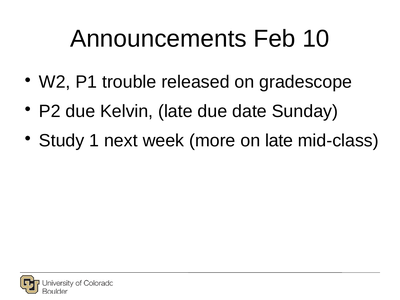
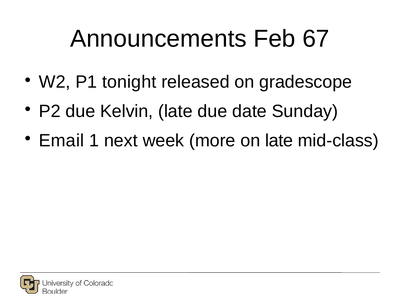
10: 10 -> 67 (316, 39)
trouble: trouble -> tonight (129, 82)
Study: Study -> Email (62, 141)
